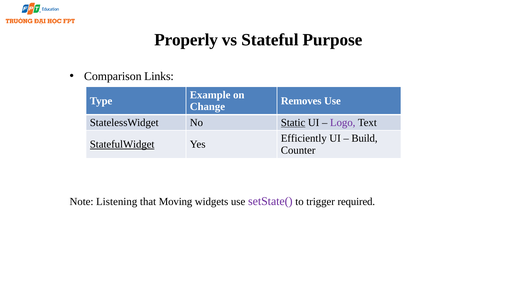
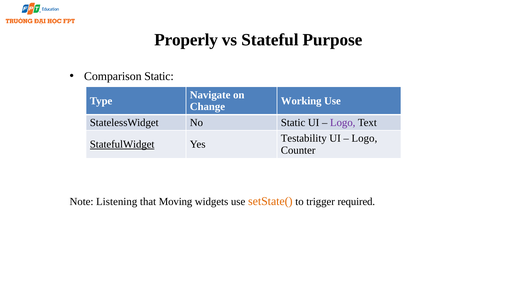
Comparison Links: Links -> Static (159, 76)
Example: Example -> Navigate (210, 95)
Removes: Removes -> Working (301, 101)
Static underline: present -> none (293, 122)
Efficiently: Efficiently -> Testability (304, 138)
Build: Build -> Logo (364, 138)
setState( colour: purple -> orange (270, 201)
